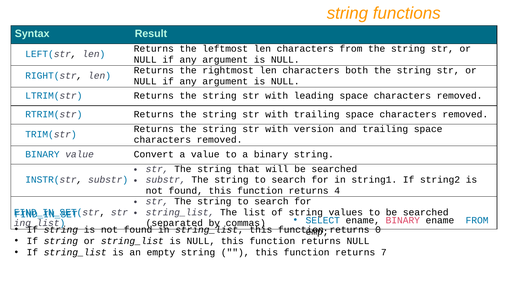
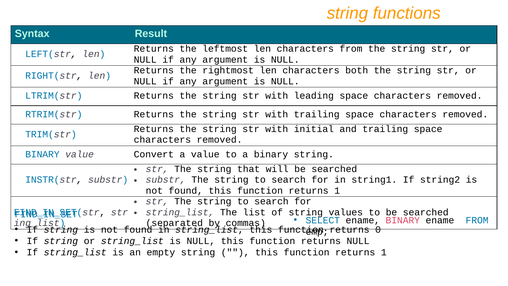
version: version -> initial (314, 129)
4: 4 -> 1 (337, 190)
7: 7 -> 1 (384, 252)
